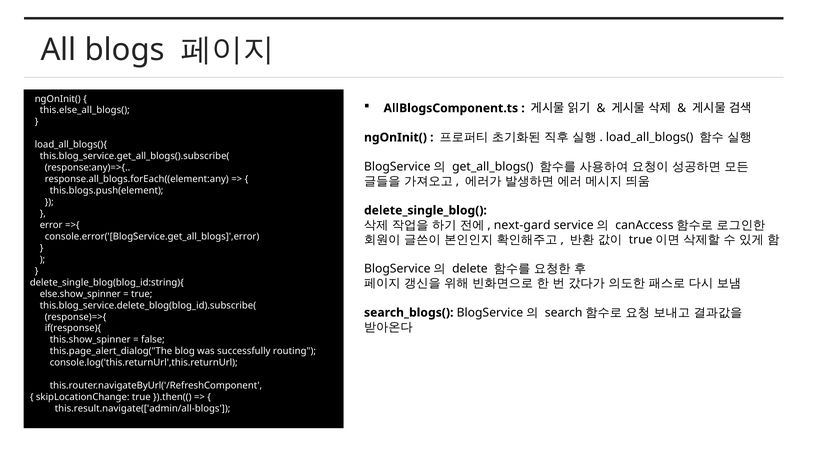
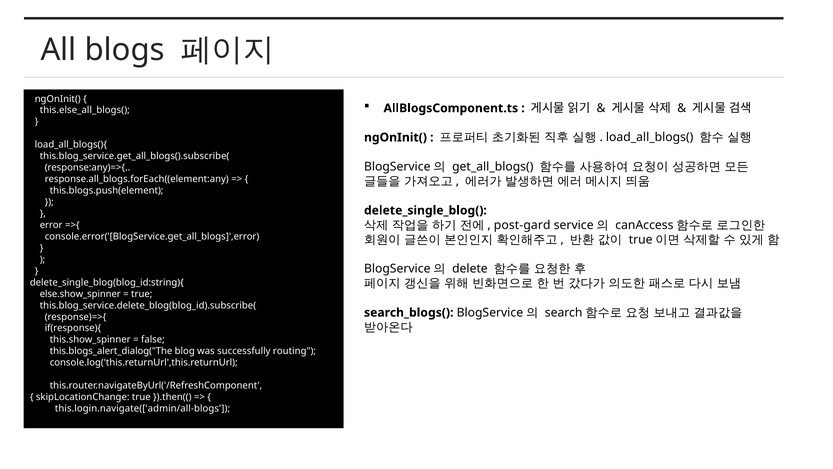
next-gard: next-gard -> post-gard (522, 225)
this.page_alert_dialog("The: this.page_alert_dialog("The -> this.blogs_alert_dialog("The (111, 351)
this.result.navigate(['admin/all-blogs: this.result.navigate(['admin/all-blogs -> this.login.navigate(['admin/all-blogs (143, 408)
